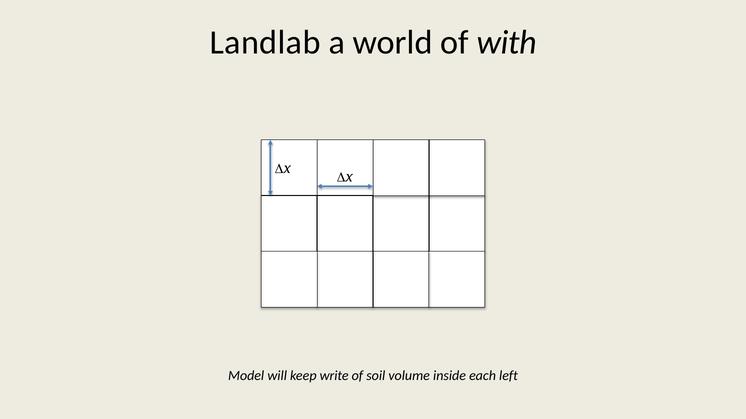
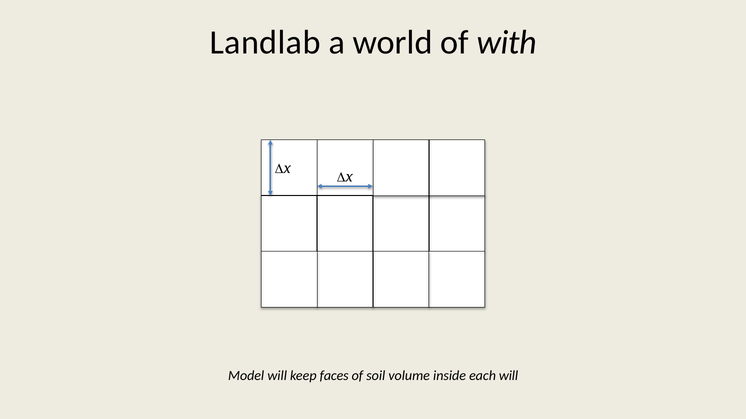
write: write -> faces (334, 376)
each left: left -> will (509, 376)
